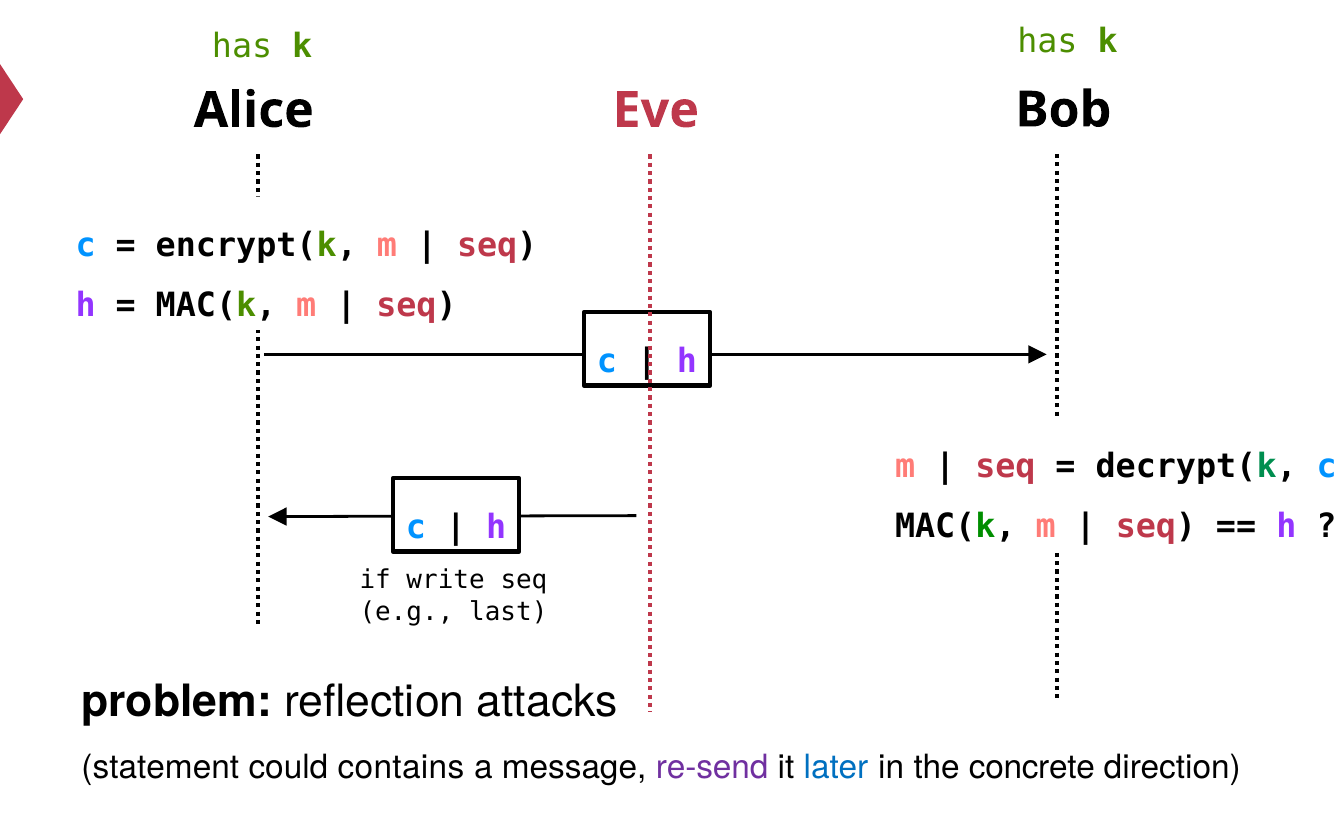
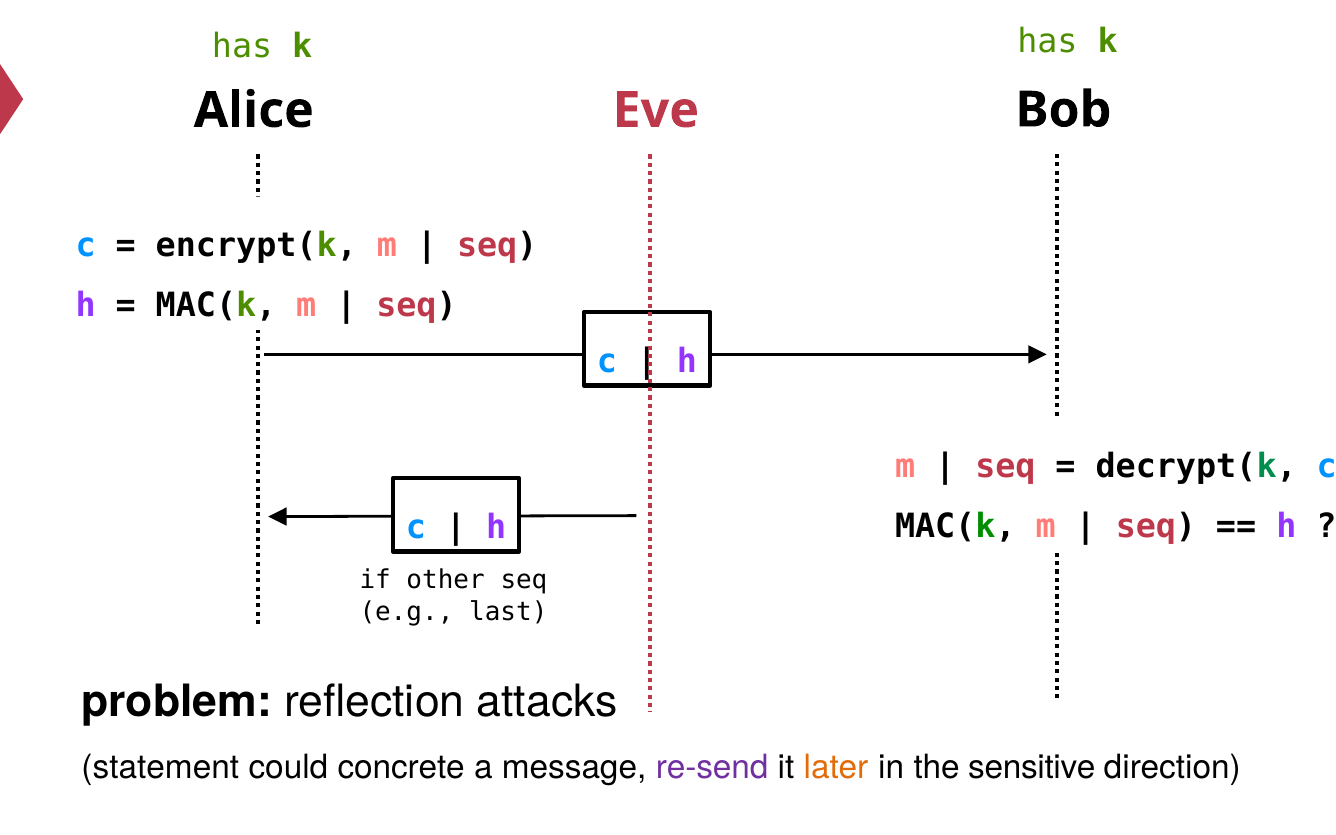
write: write -> other (446, 580)
contains: contains -> concrete (401, 768)
later colour: blue -> orange (836, 768)
concrete: concrete -> sensitive (1032, 768)
